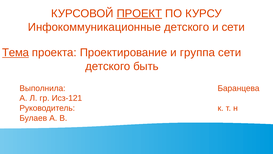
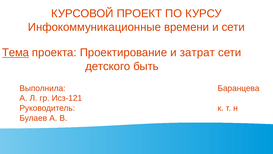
ПРОЕКТ underline: present -> none (139, 13)
Инфокоммуникационные детского: детского -> времени (187, 27)
группа: группа -> затрат (197, 52)
